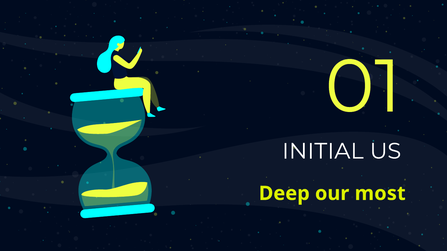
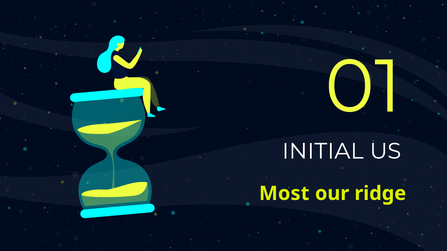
Deep: Deep -> Most (284, 194)
most: most -> ridge (380, 194)
